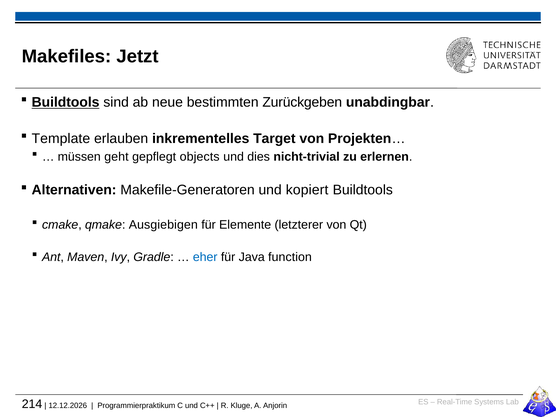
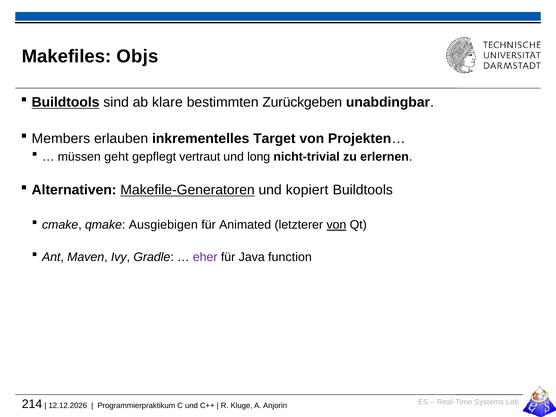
Jetzt: Jetzt -> Objs (137, 56)
neue: neue -> klare (167, 102)
Template: Template -> Members (61, 138)
objects: objects -> vertraut (200, 157)
dies: dies -> long (259, 157)
Makefile-Generatoren underline: none -> present (188, 190)
Elemente: Elemente -> Animated (245, 225)
von underline: none -> present (336, 225)
eher colour: blue -> purple (205, 257)
